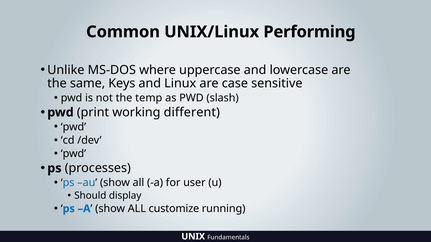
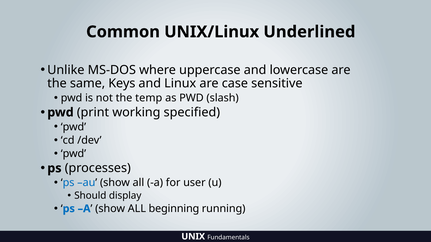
Performing: Performing -> Underlined (309, 32)
different: different -> specified (192, 113)
customize: customize -> beginning (174, 209)
